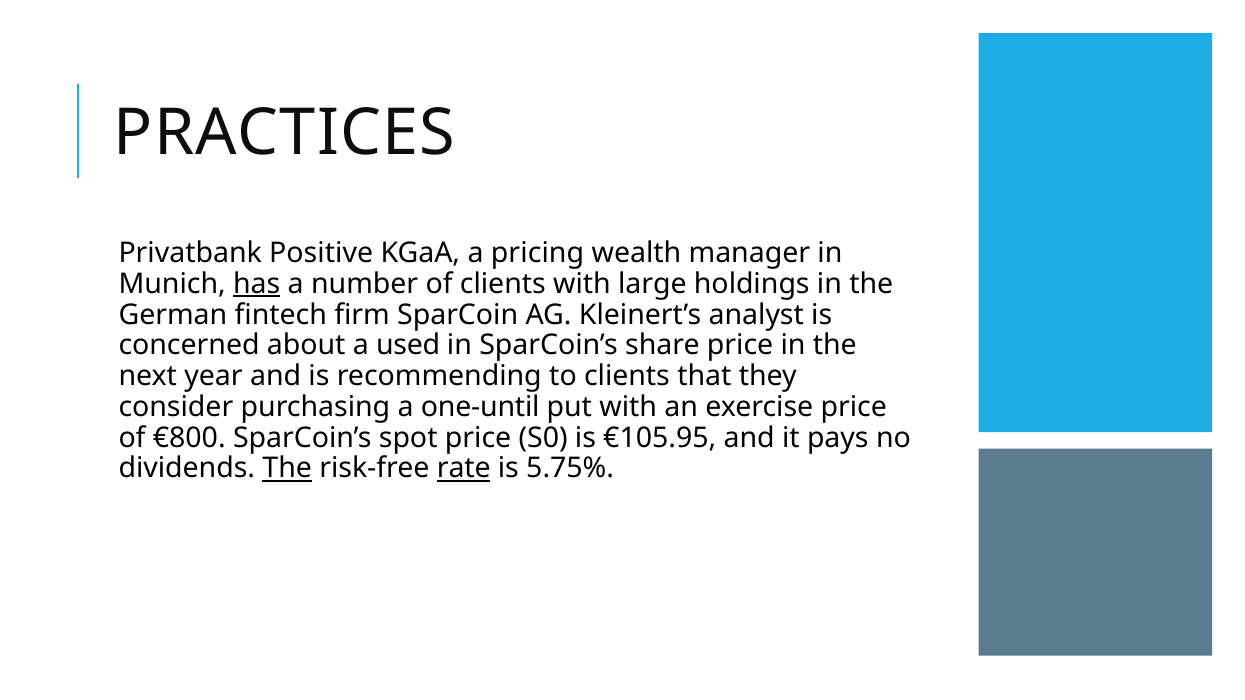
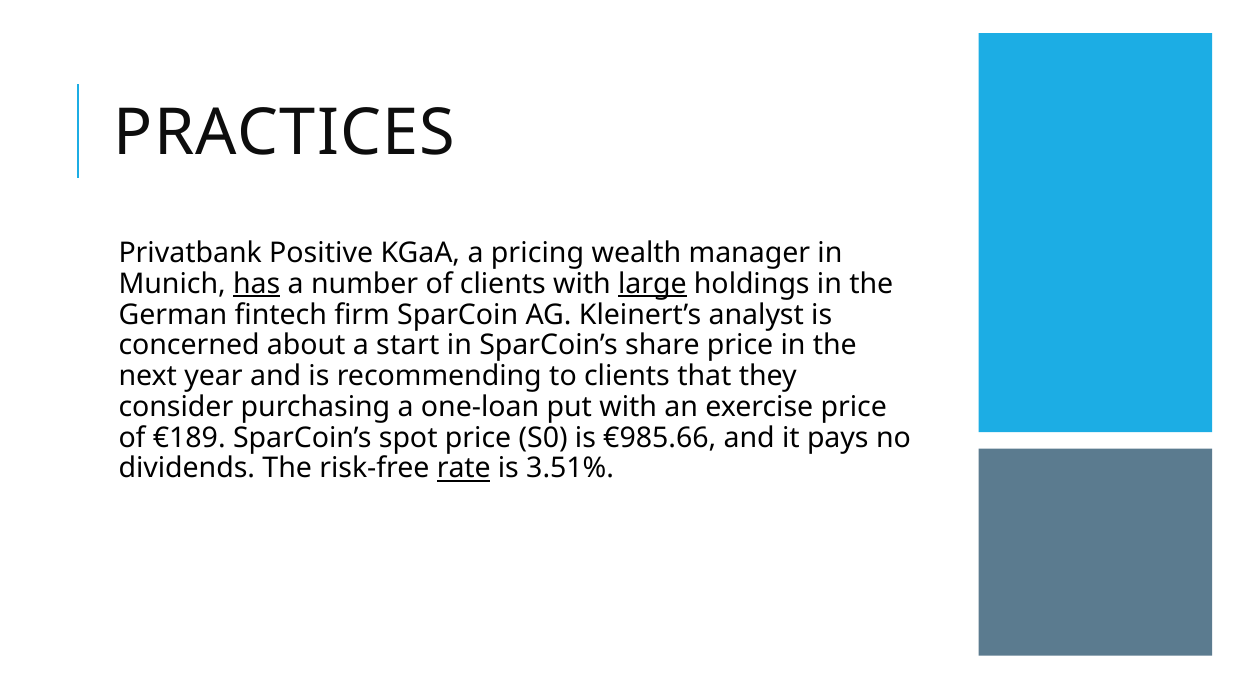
large underline: none -> present (652, 284)
used: used -> start (408, 346)
one-until: one-until -> one-loan (480, 407)
€800: €800 -> €189 (189, 438)
€105.95: €105.95 -> €985.66 (660, 438)
The underline: present -> none (287, 469)
5.75%: 5.75% -> 3.51% (570, 469)
